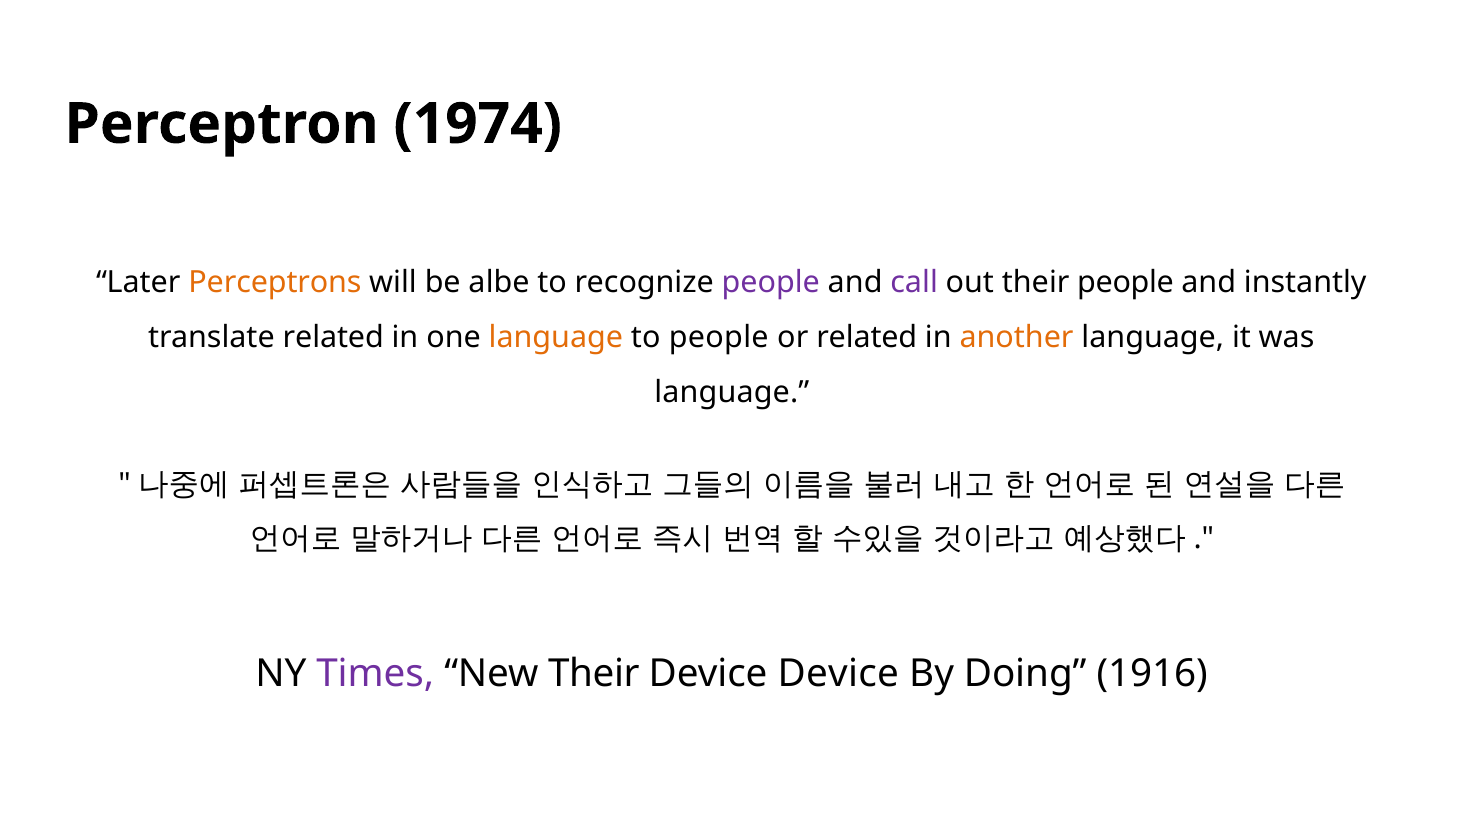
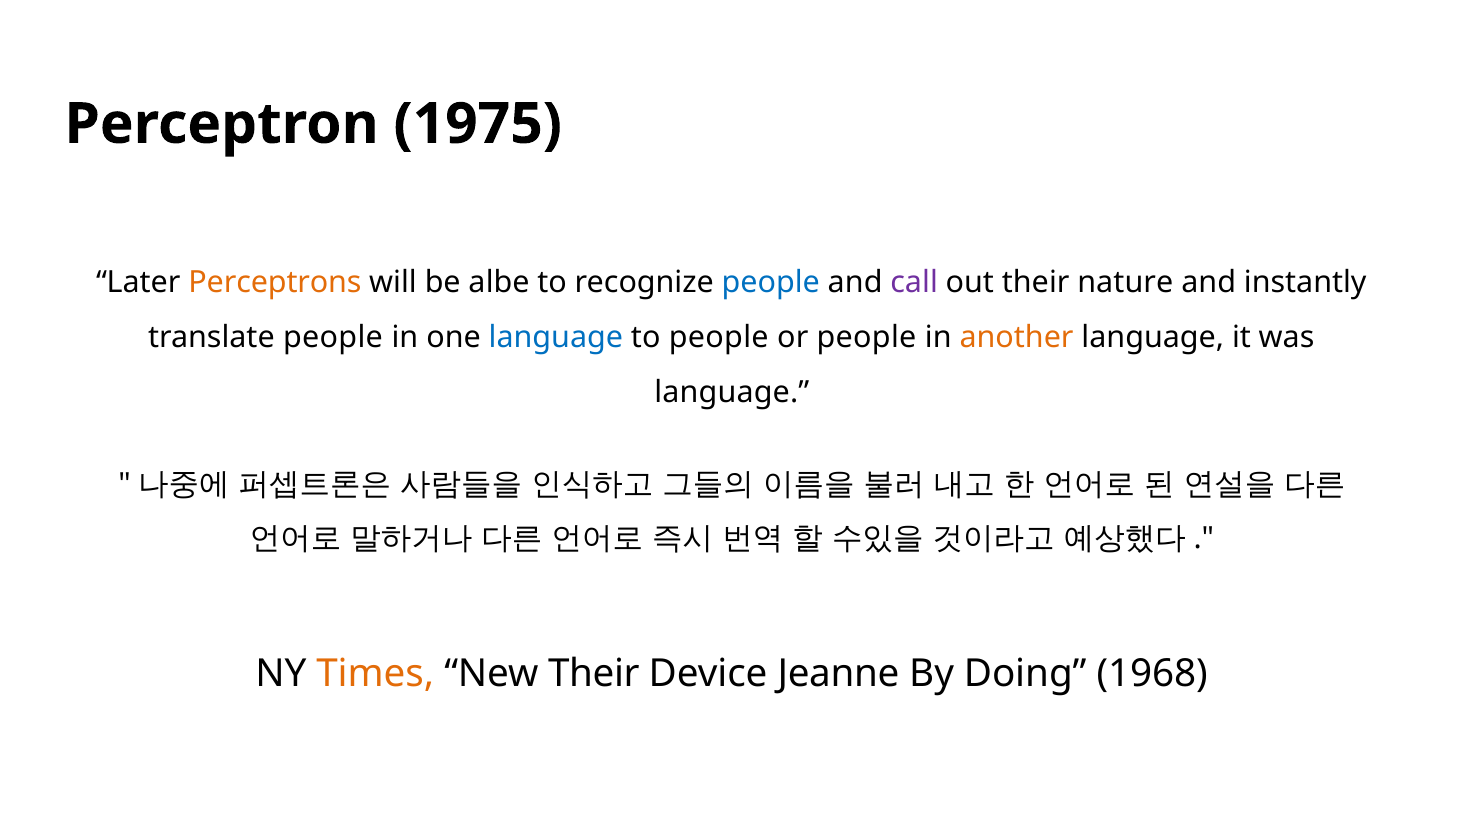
1974: 1974 -> 1975 (478, 124)
people colour: purple -> blue (771, 282)
their people: people -> nature (1125, 282)
translate related: related -> people (333, 337)
language colour: orange -> blue (556, 337)
or related: related -> people (867, 337)
Times colour: purple -> orange (375, 673)
Device Device: Device -> Jeanne (839, 673)
1916: 1916 -> 1968 (1152, 673)
